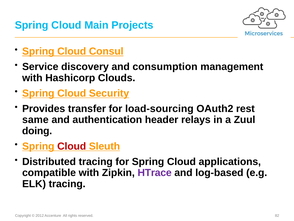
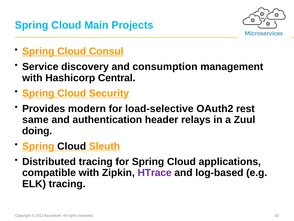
Clouds: Clouds -> Central (117, 78)
transfer: transfer -> modern (87, 109)
load-sourcing: load-sourcing -> load-selective (159, 109)
Cloud colour: red -> black (72, 146)
